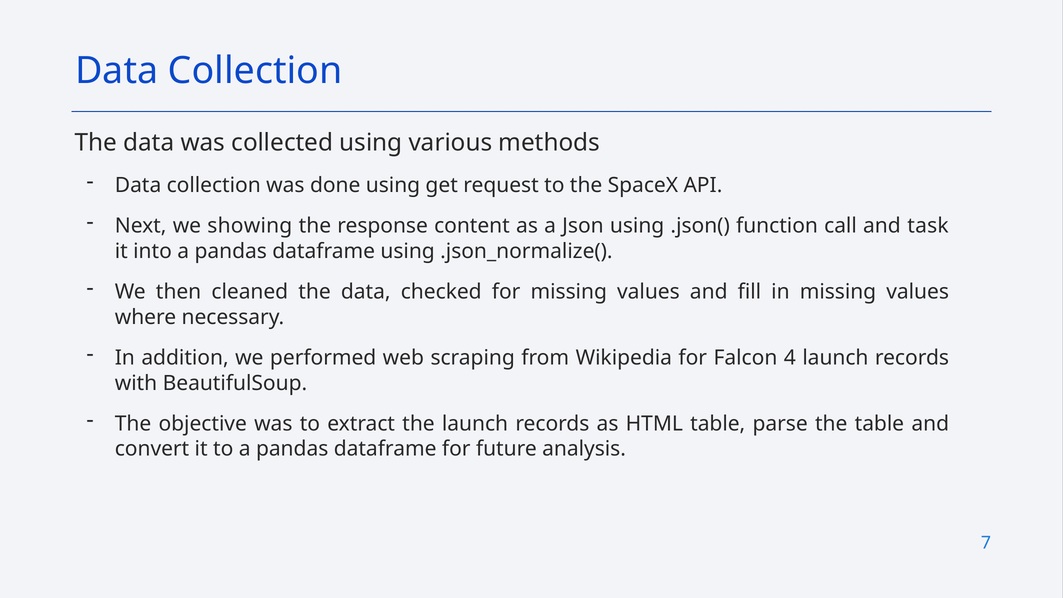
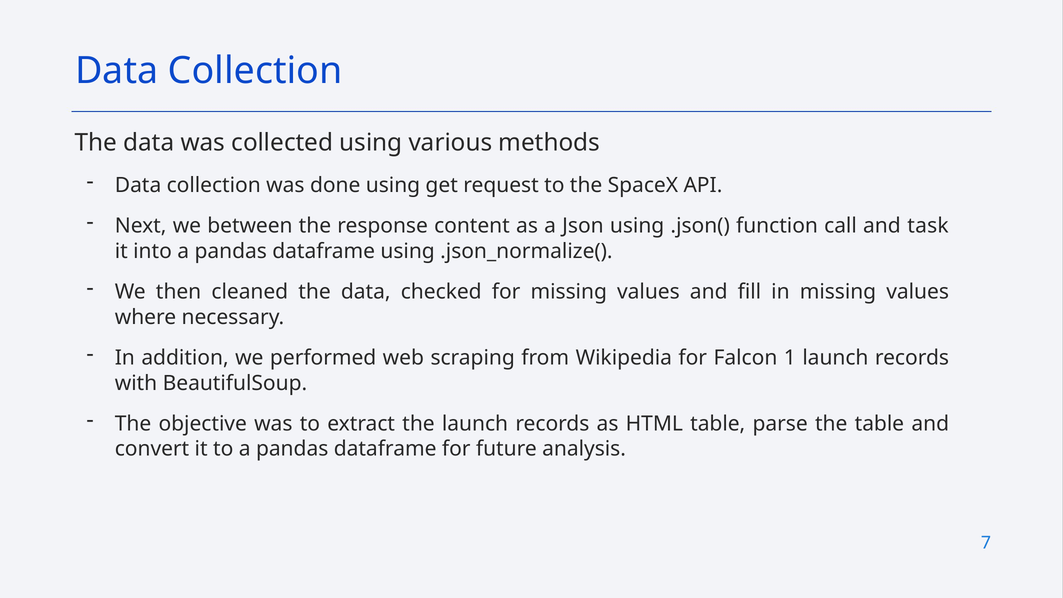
showing: showing -> between (250, 226)
4: 4 -> 1 (790, 358)
